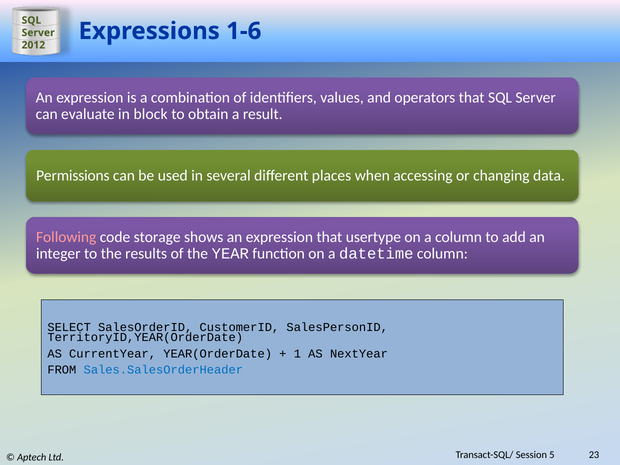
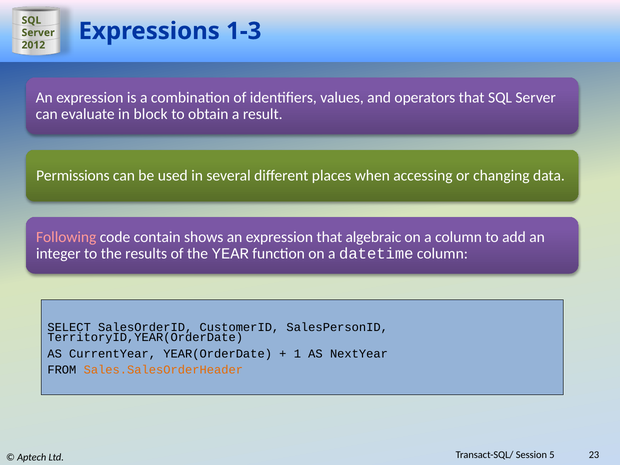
1-6: 1-6 -> 1-3 (244, 31)
storage: storage -> contain (157, 237)
usertype: usertype -> algebraic (373, 237)
Sales.SalesOrderHeader colour: blue -> orange (163, 370)
